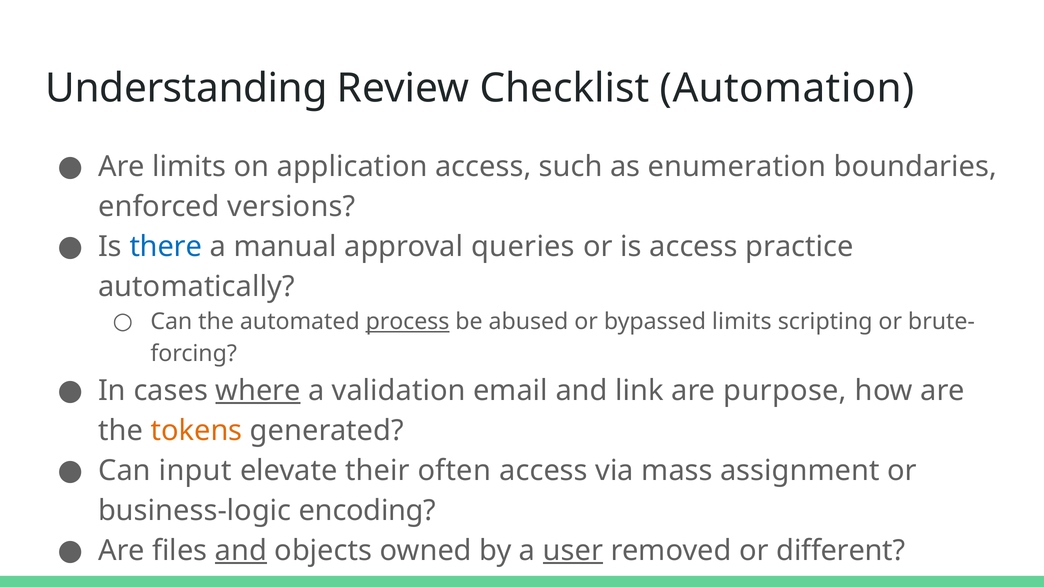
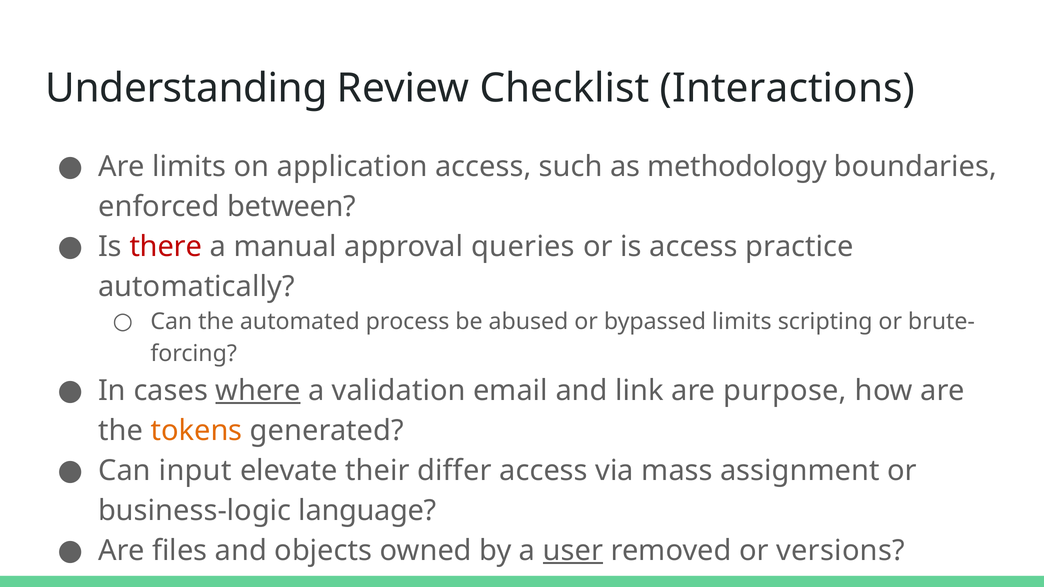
Automation: Automation -> Interactions (787, 88)
enumeration: enumeration -> methodology (737, 167)
versions: versions -> between (292, 207)
there colour: blue -> red (166, 247)
process underline: present -> none (408, 322)
often: often -> differ (454, 471)
encoding: encoding -> language (367, 511)
and underline: present -> none (241, 551)
different: different -> versions (841, 551)
